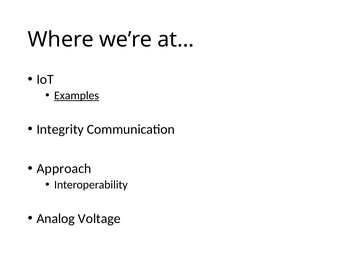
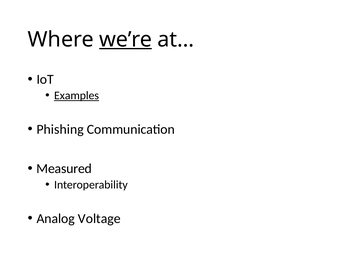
we’re underline: none -> present (126, 39)
Integrity: Integrity -> Phishing (60, 129)
Approach: Approach -> Measured (64, 169)
